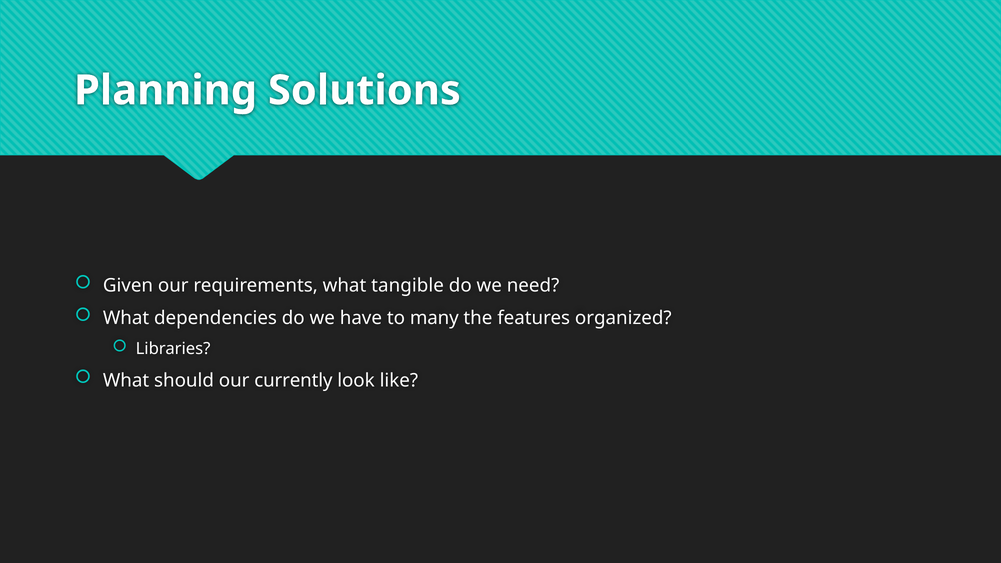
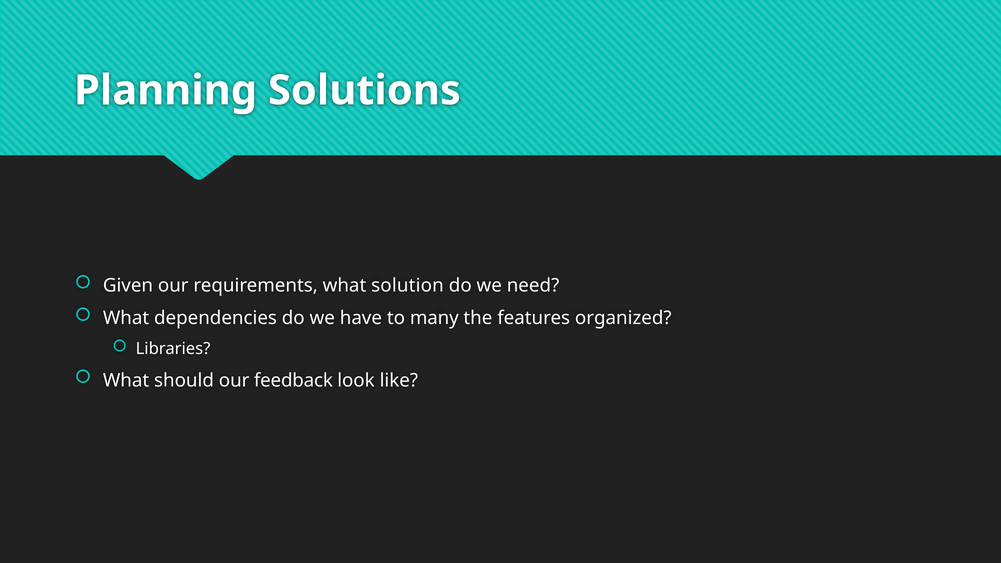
tangible: tangible -> solution (408, 286)
currently: currently -> feedback (293, 380)
